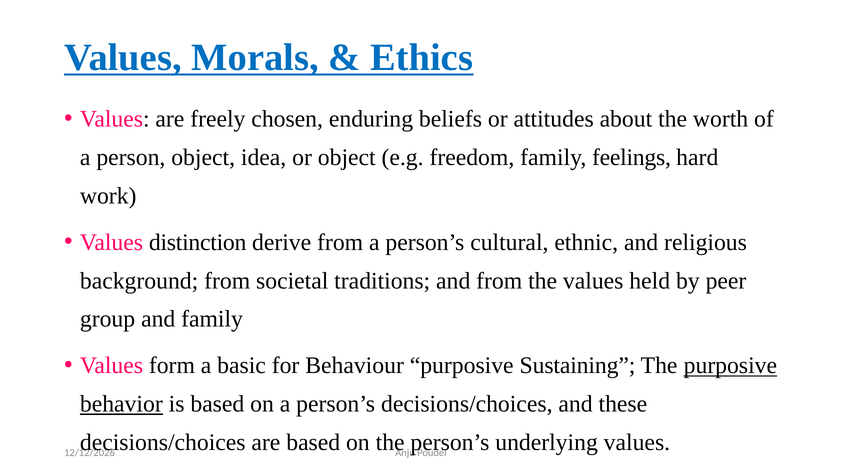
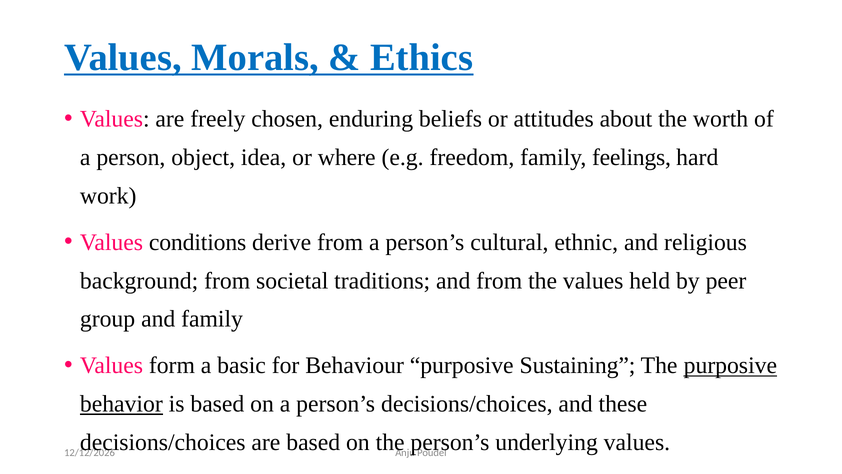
or object: object -> where (347, 157)
distinction: distinction -> conditions (198, 242)
